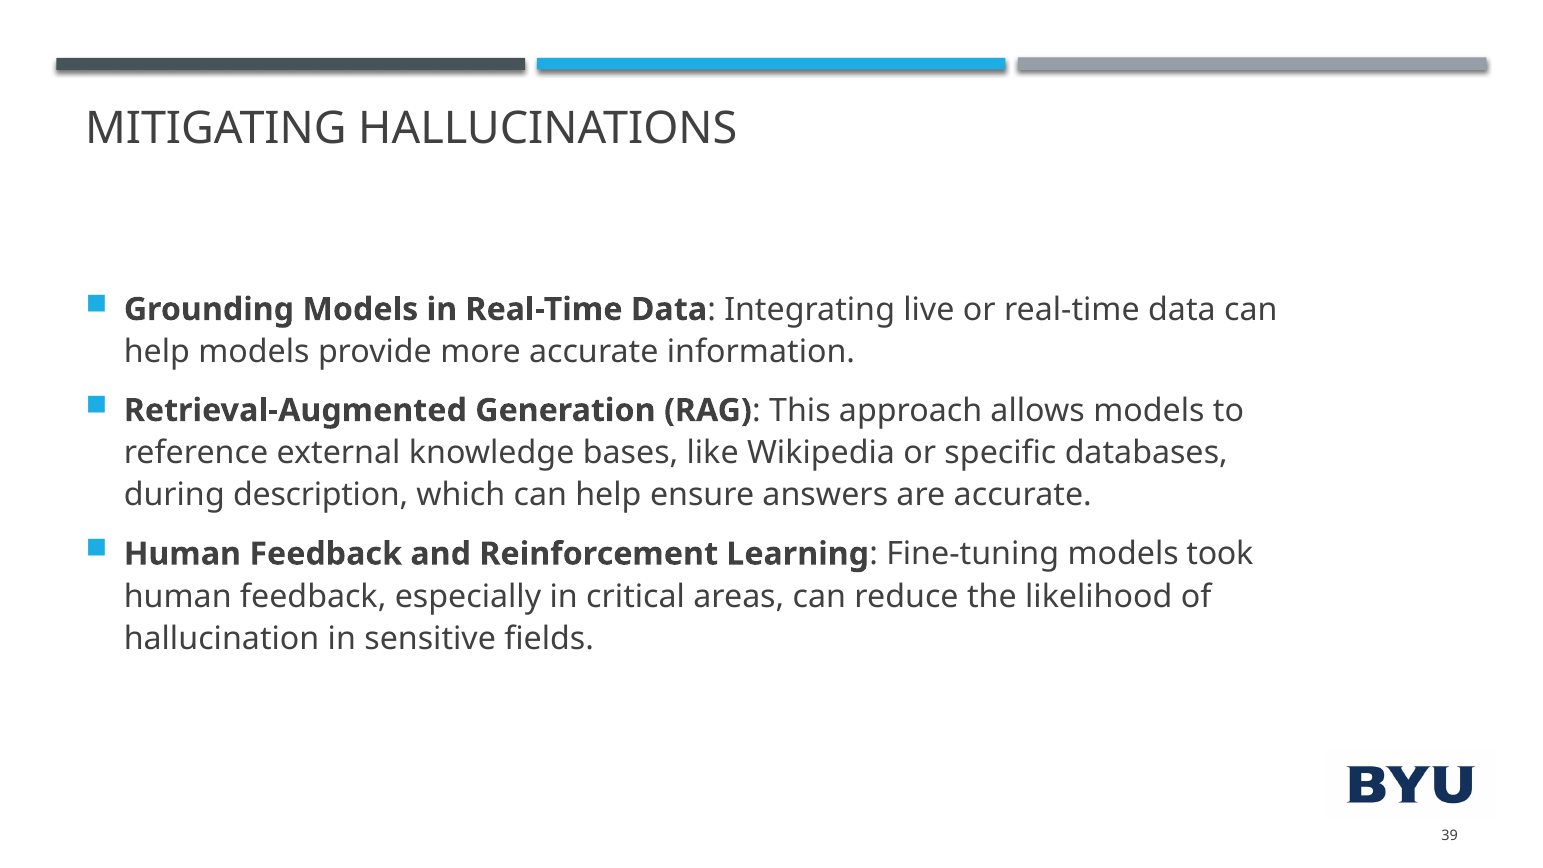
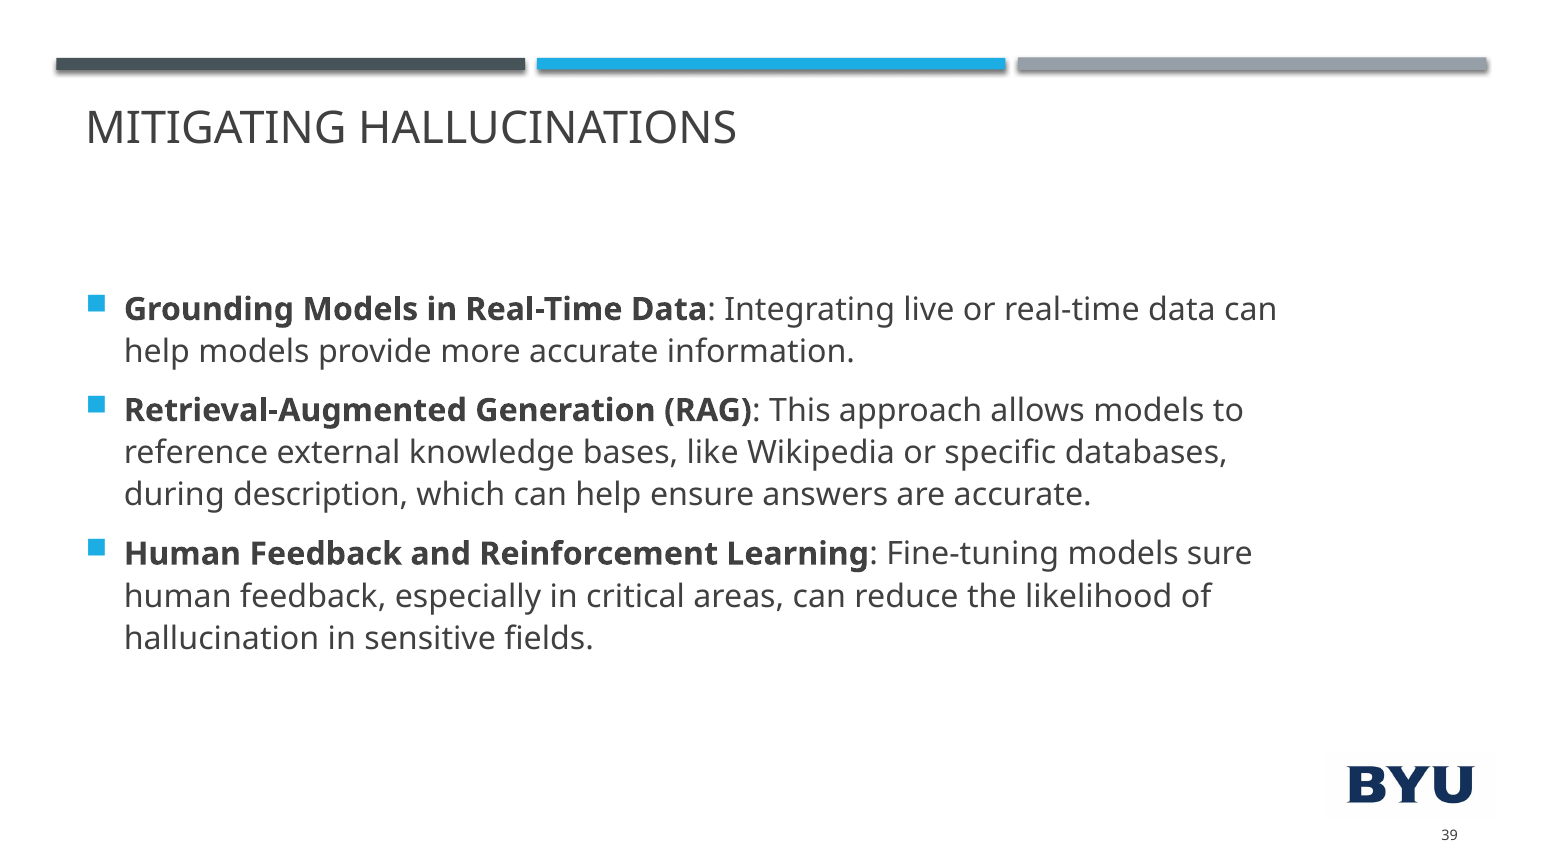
took: took -> sure (1220, 554)
